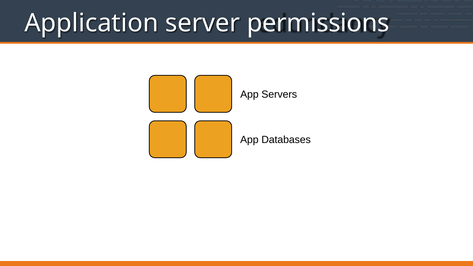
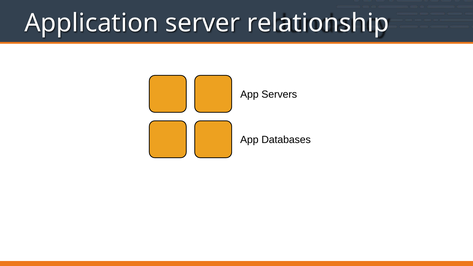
permissions: permissions -> relationship (318, 23)
